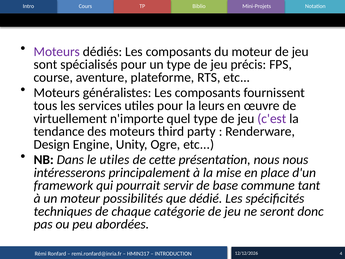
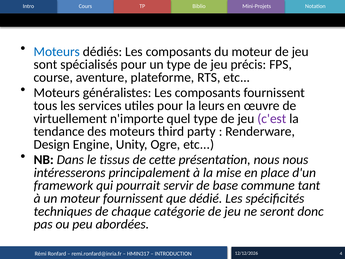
Moteurs colour: purple -> blue (57, 52)
le utiles: utiles -> tissus (115, 160)
moteur possibilités: possibilités -> fournissent (133, 198)
